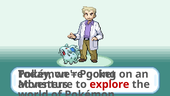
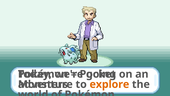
explore colour: red -> orange (109, 84)
